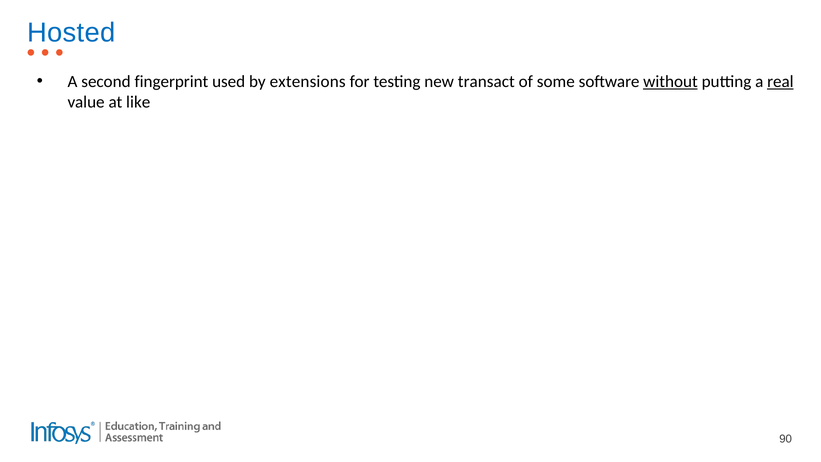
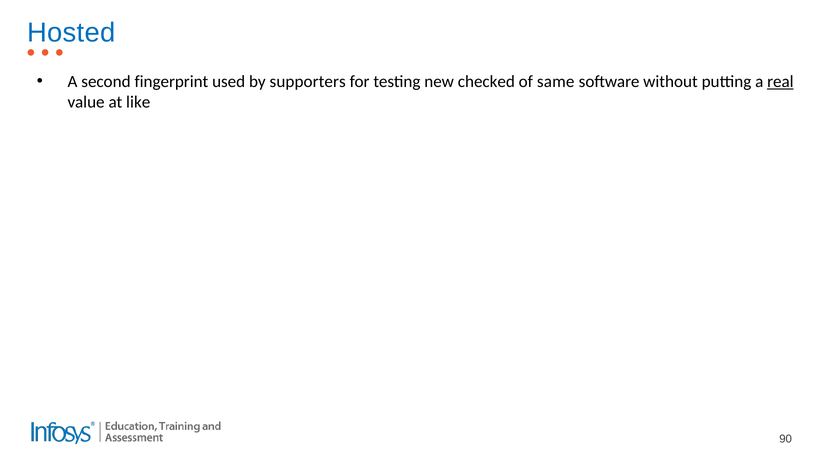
extensions: extensions -> supporters (308, 82)
transact: transact -> checked (486, 82)
some: some -> same (556, 82)
without underline: present -> none (670, 82)
